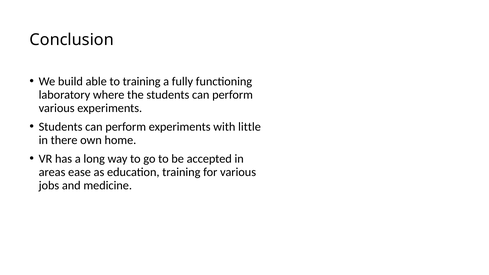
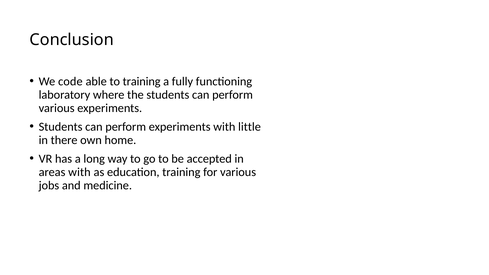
build: build -> code (70, 81)
areas ease: ease -> with (79, 172)
